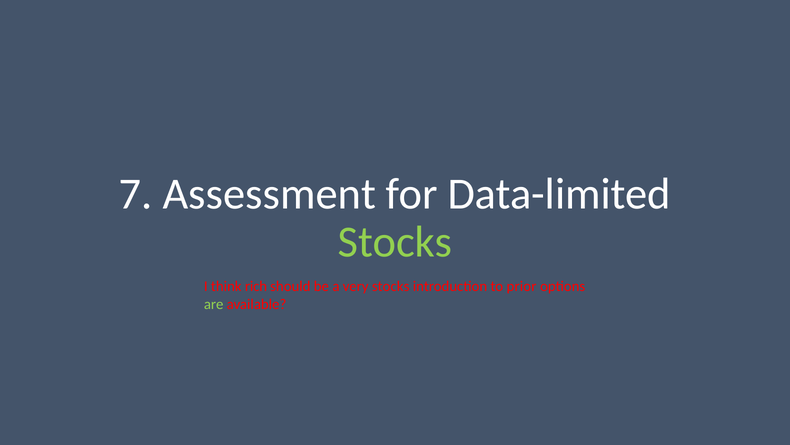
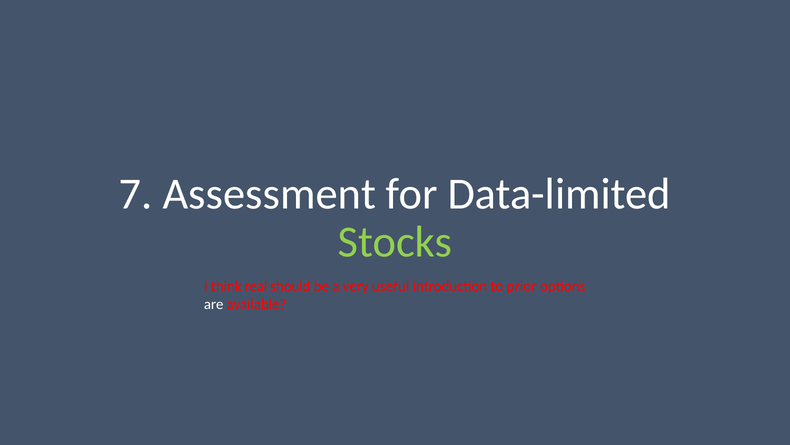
rich: rich -> real (256, 286)
very stocks: stocks -> useful (391, 286)
are colour: light green -> white (214, 304)
